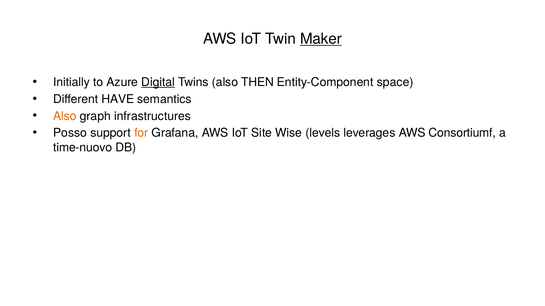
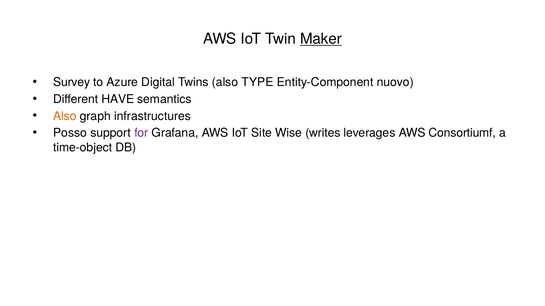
Initially: Initially -> Survey (72, 82)
Digital underline: present -> none (158, 82)
THEN: THEN -> TYPE (257, 82)
space: space -> nuovo (395, 82)
for colour: orange -> purple (141, 133)
levels: levels -> writes (323, 133)
time-nuovo: time-nuovo -> time-object (83, 148)
